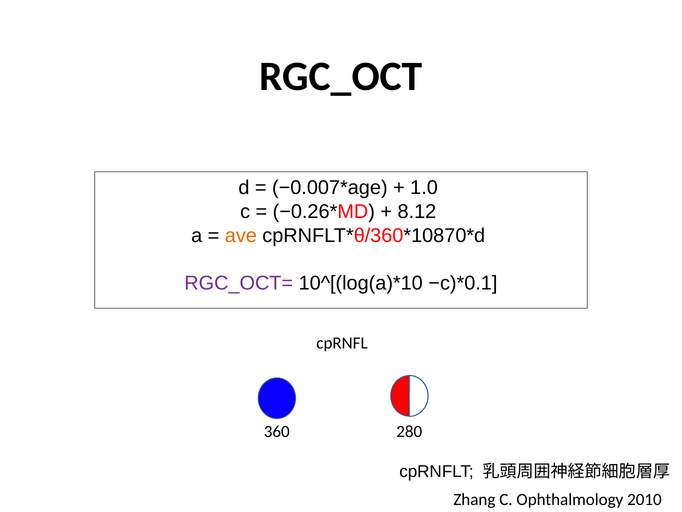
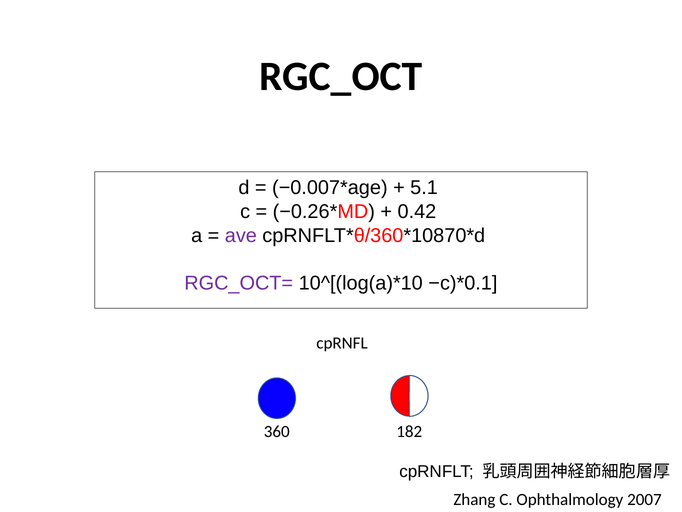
1.0: 1.0 -> 5.1 (424, 188)
8.12: 8.12 -> 0.42 (417, 211)
ave colour: orange -> purple (241, 235)
280: 280 -> 182 (409, 431)
2010: 2010 -> 2007 (644, 499)
